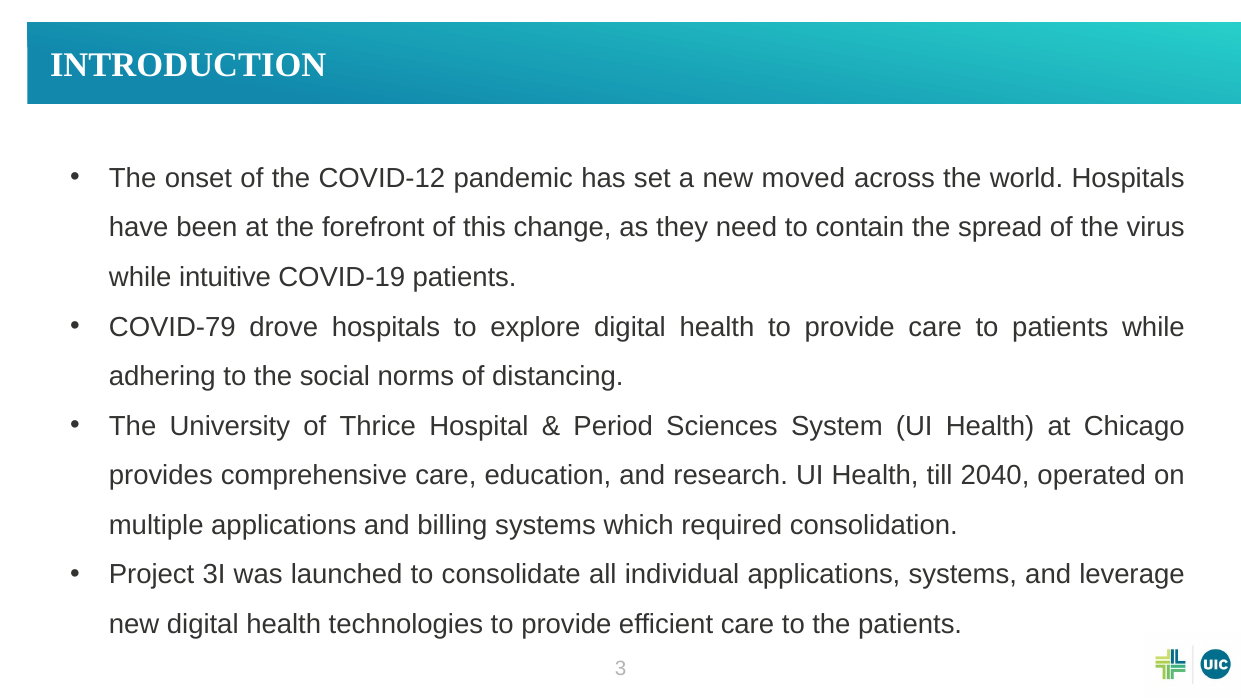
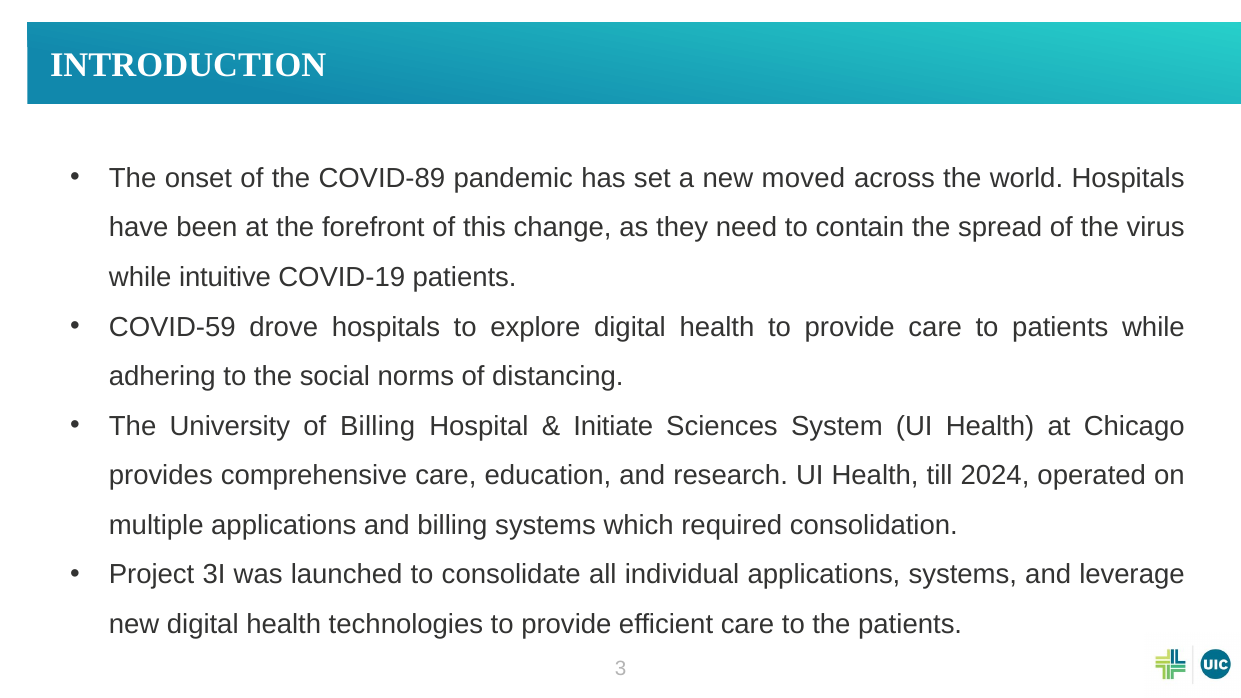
COVID-12: COVID-12 -> COVID-89 (382, 178)
COVID-79: COVID-79 -> COVID-59 (172, 327)
of Thrice: Thrice -> Billing (378, 426)
Period: Period -> Initiate (613, 426)
2040: 2040 -> 2024 (995, 476)
